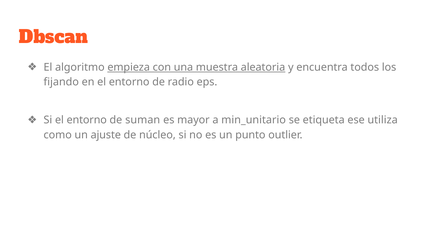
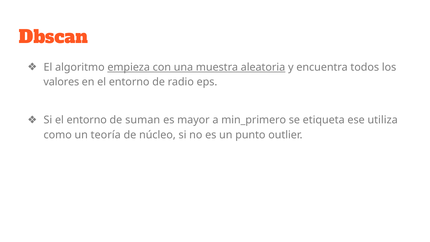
fijando: fijando -> valores (61, 82)
min_unitario: min_unitario -> min_primero (254, 120)
ajuste: ajuste -> teoría (106, 135)
